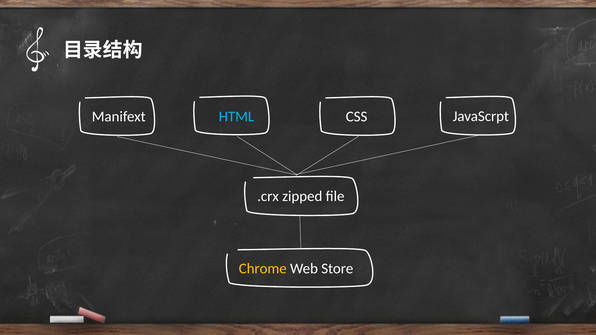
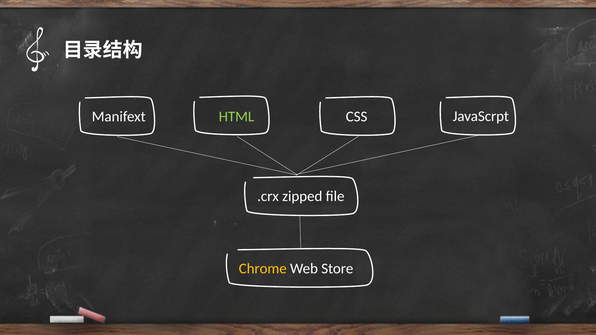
HTML colour: light blue -> light green (236, 117)
